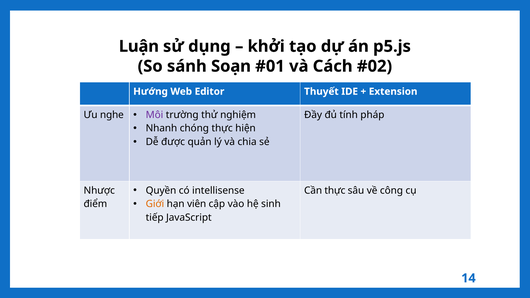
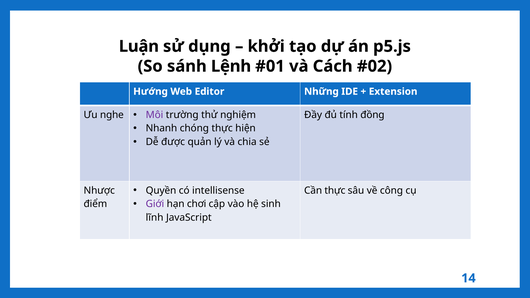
Soạn: Soạn -> Lệnh (231, 66)
Thuyết: Thuyết -> Những (321, 92)
pháp: pháp -> đồng (372, 115)
Giới colour: orange -> purple (155, 204)
viên: viên -> chơi (197, 204)
tiếp: tiếp -> lĩnh (155, 218)
